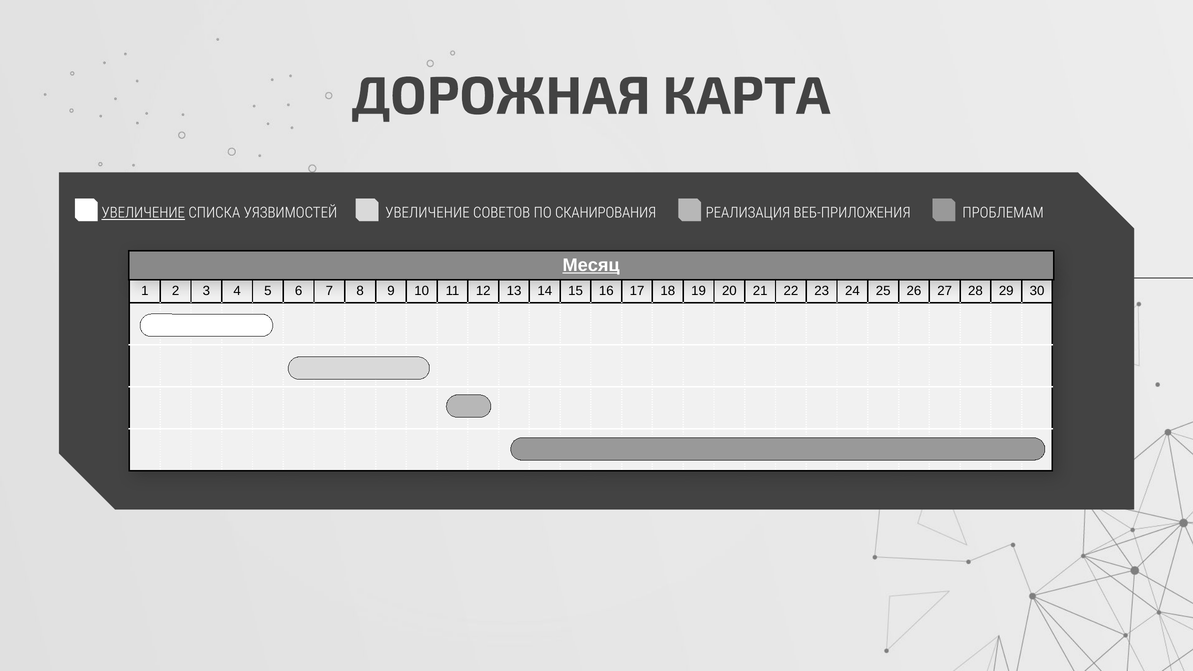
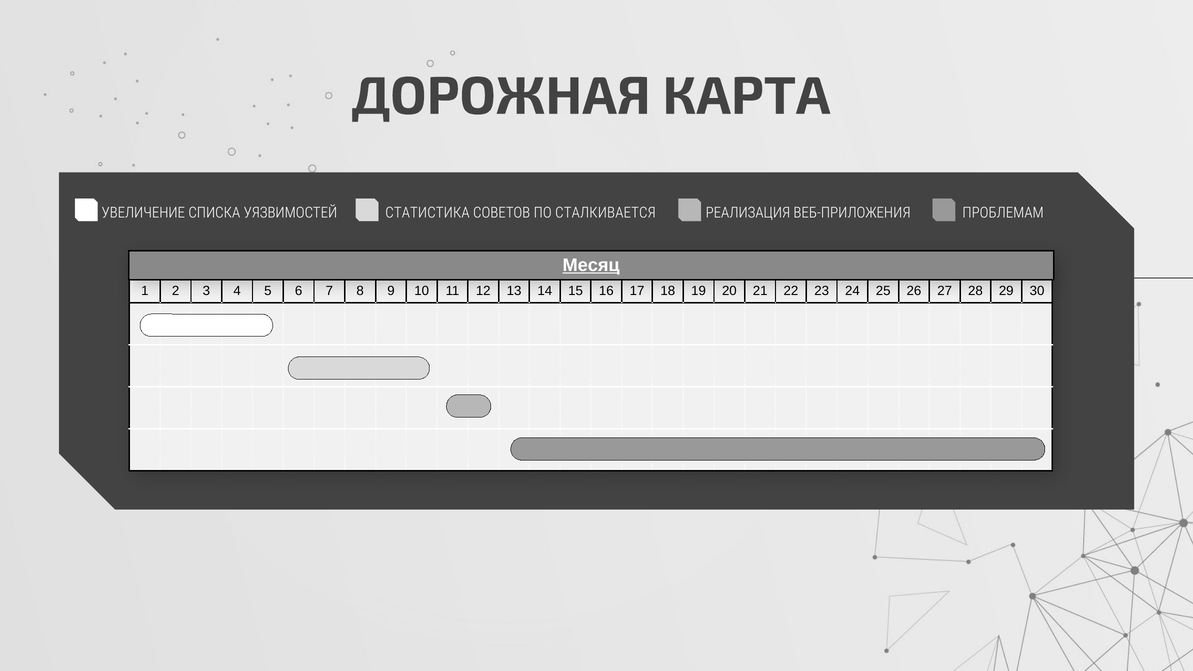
УВЕЛИЧЕНИЕ underline: present -> none (143, 213)
УЯЗВИМОСТЕЙ УВЕЛИЧЕНИЕ: УВЕЛИЧЕНИЕ -> СТАТИСТИКА (427, 213)
СКАНИРОВАНИЯ: СКАНИРОВАНИЯ -> СТАЛКИВАЕТСЯ (605, 213)
